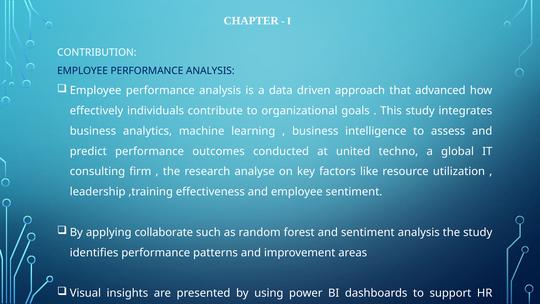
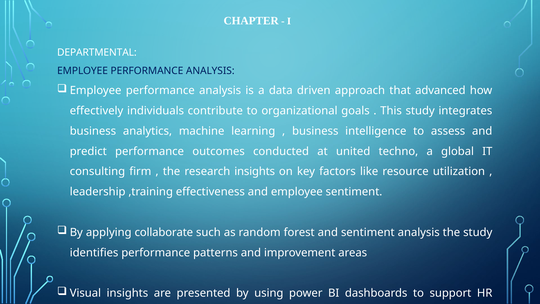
CONTRIBUTION: CONTRIBUTION -> DEPARTMENTAL (97, 53)
research analyse: analyse -> insights (255, 171)
